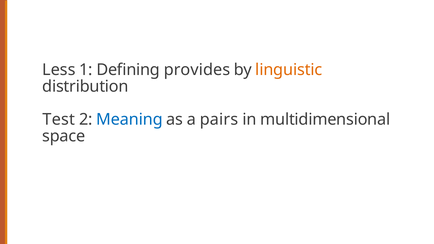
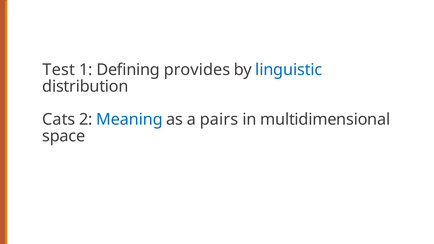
Less: Less -> Test (59, 70)
linguistic colour: orange -> blue (289, 70)
Test: Test -> Cats (59, 120)
